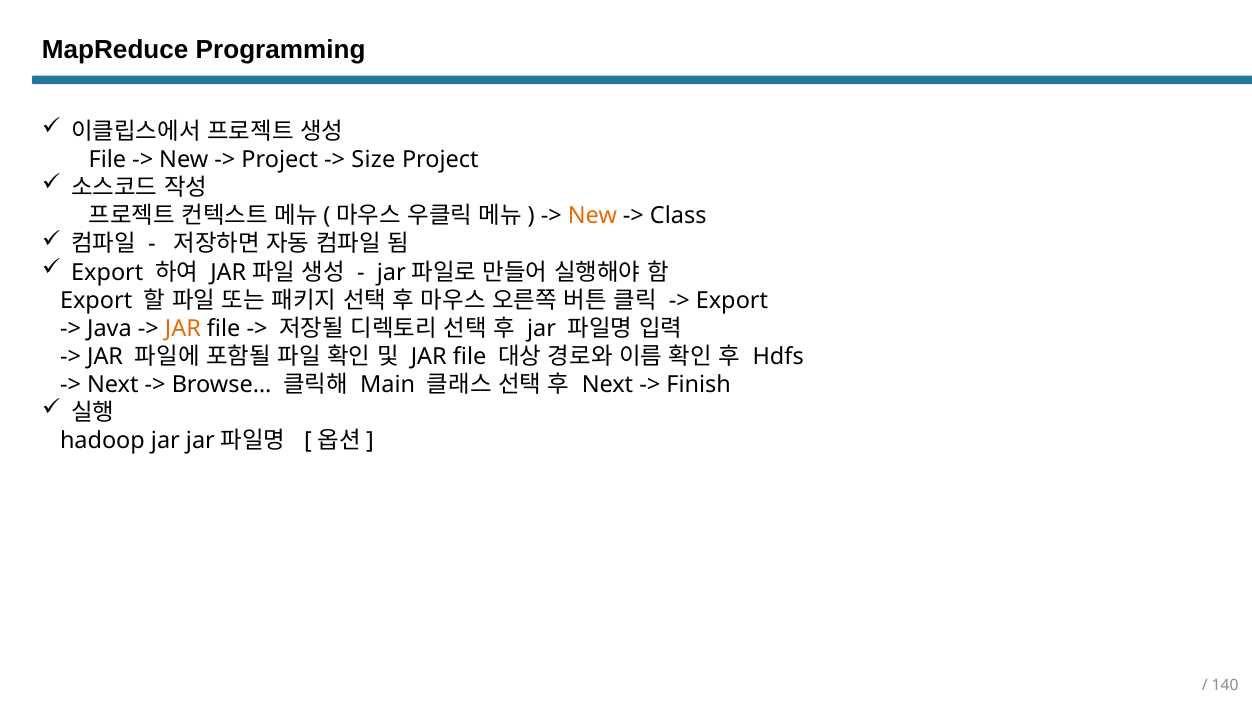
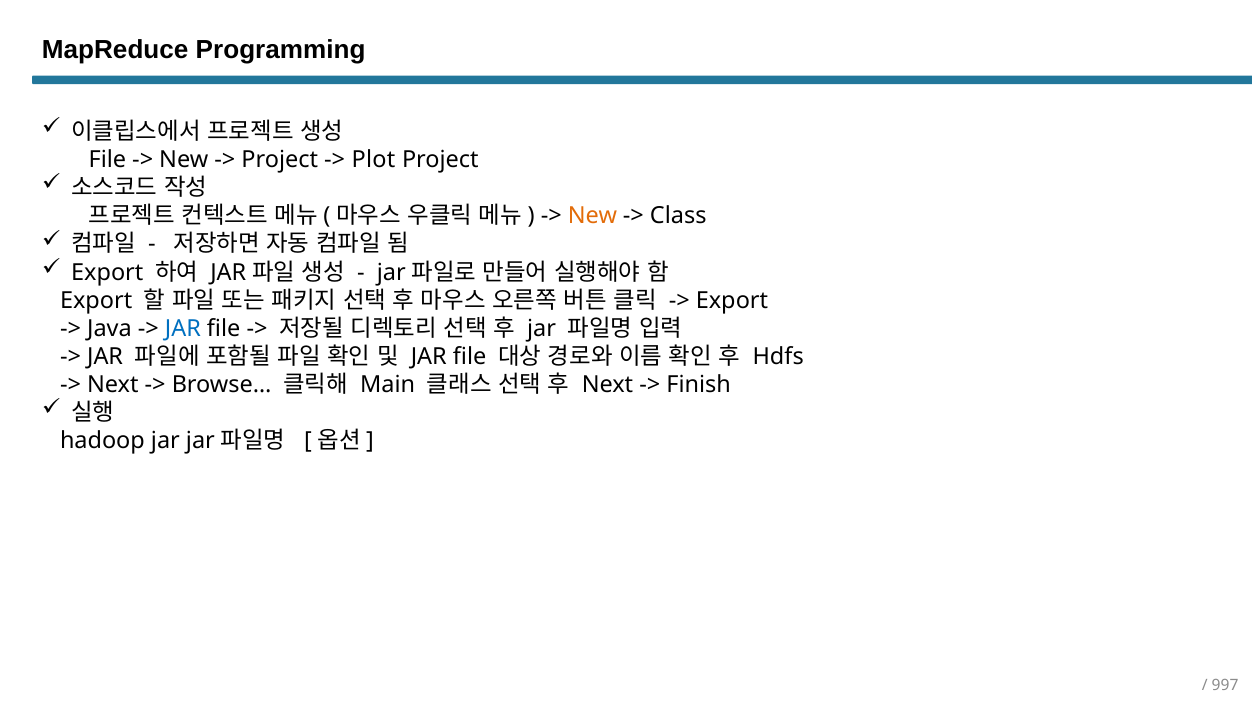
Size: Size -> Plot (373, 160)
JAR colour: orange -> blue (183, 329)
140: 140 -> 997 (1225, 686)
